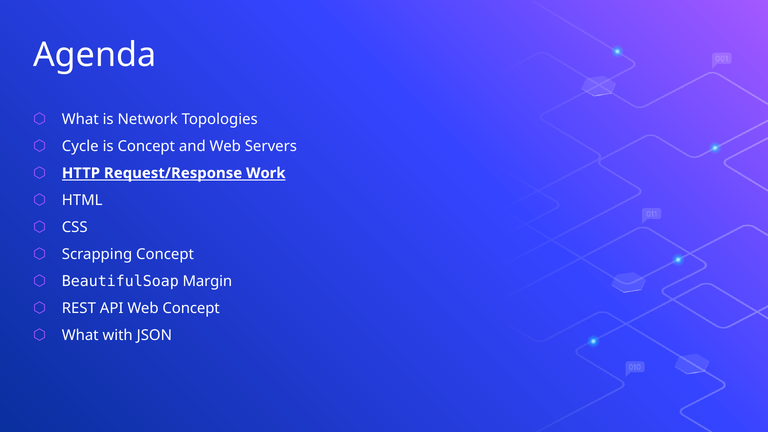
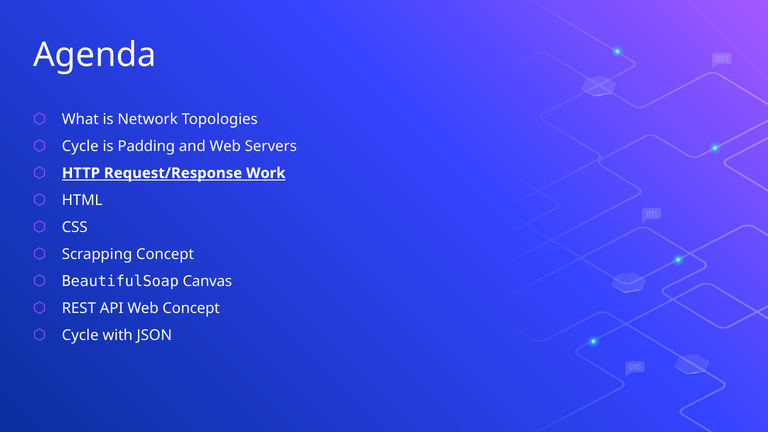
is Concept: Concept -> Padding (146, 146)
Margin: Margin -> Canvas (207, 281)
What: What -> Cycle (80, 335)
